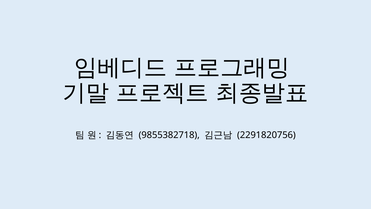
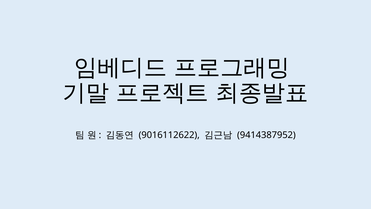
9855382718: 9855382718 -> 9016112622 (169, 135)
2291820756: 2291820756 -> 9414387952 (266, 135)
